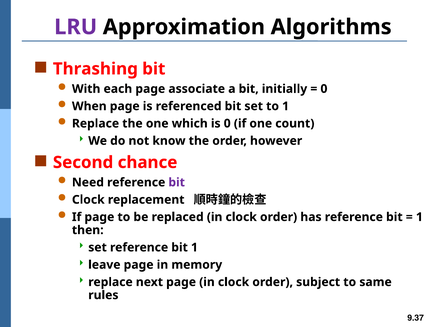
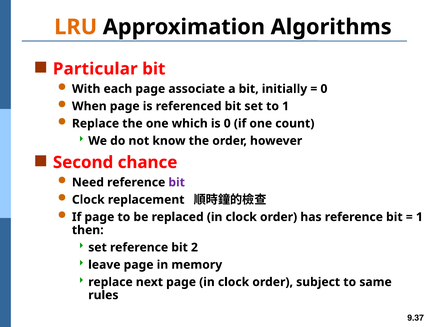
LRU colour: purple -> orange (76, 27)
Thrashing: Thrashing -> Particular (95, 69)
bit 1: 1 -> 2 (194, 247)
